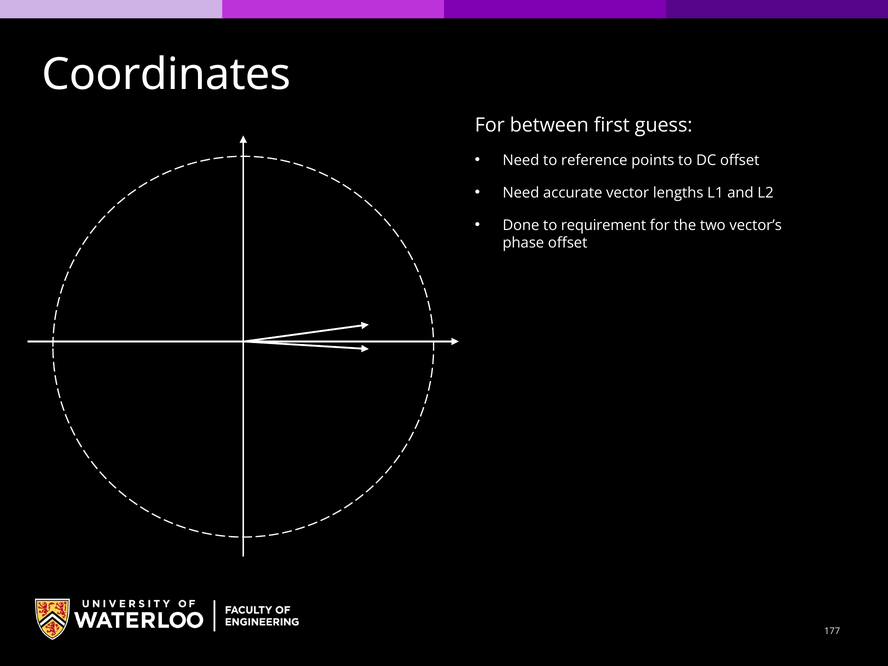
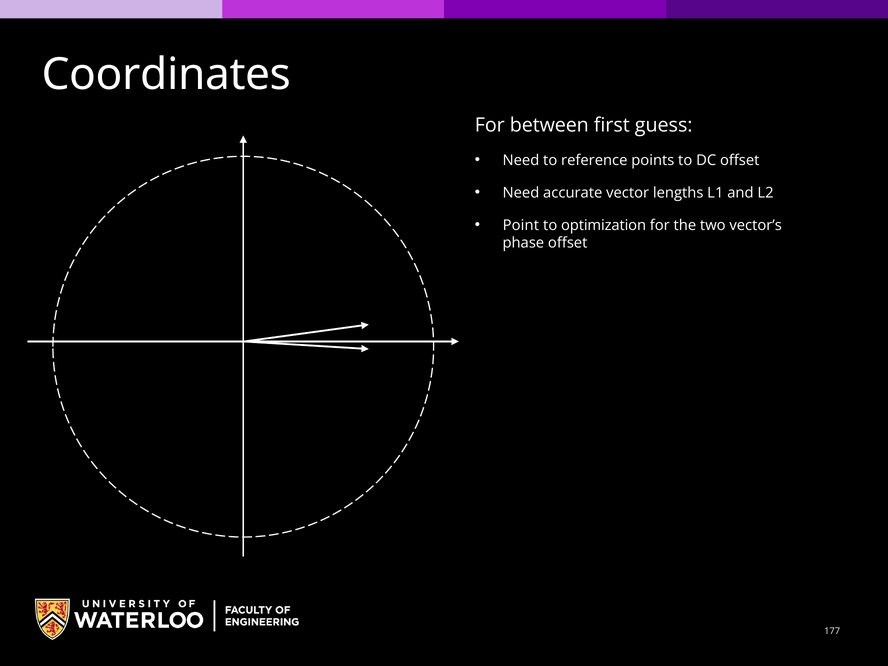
Done: Done -> Point (521, 225)
requirement: requirement -> optimization (604, 225)
